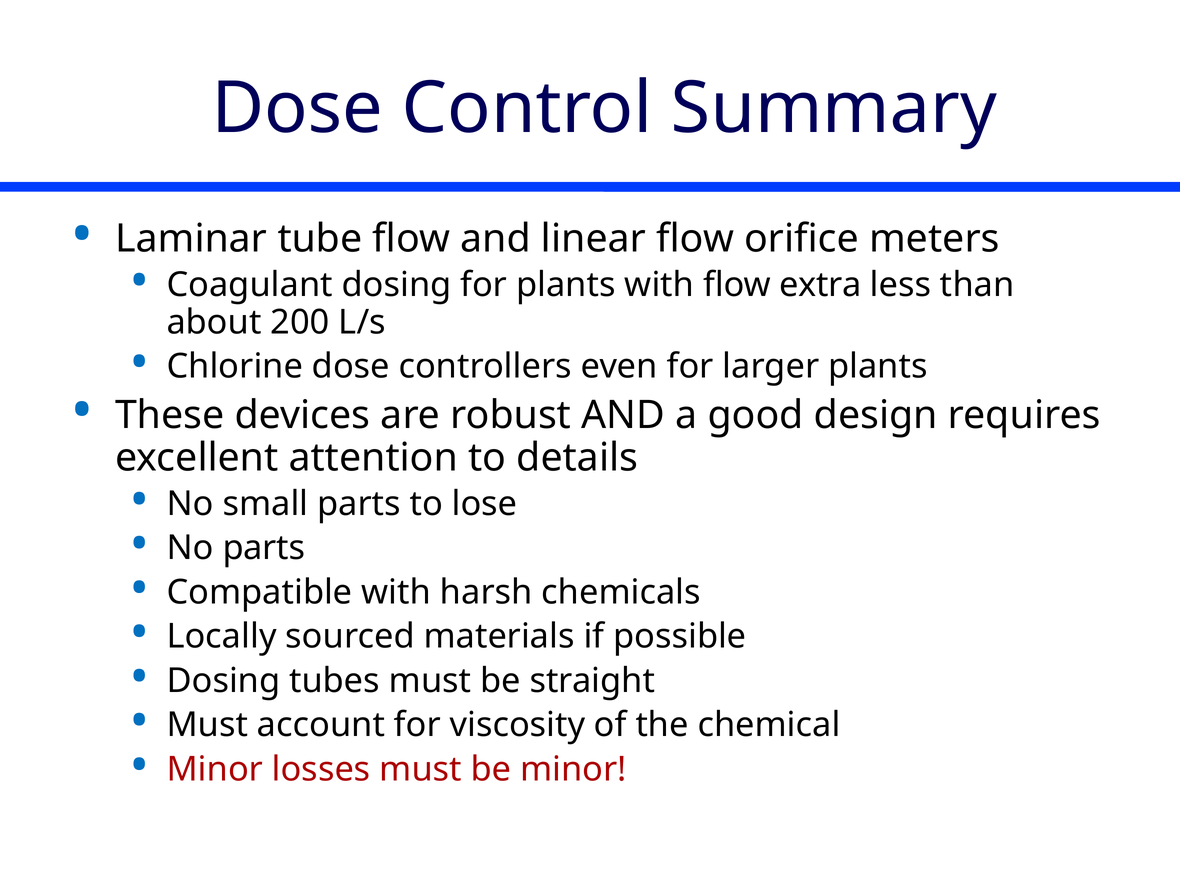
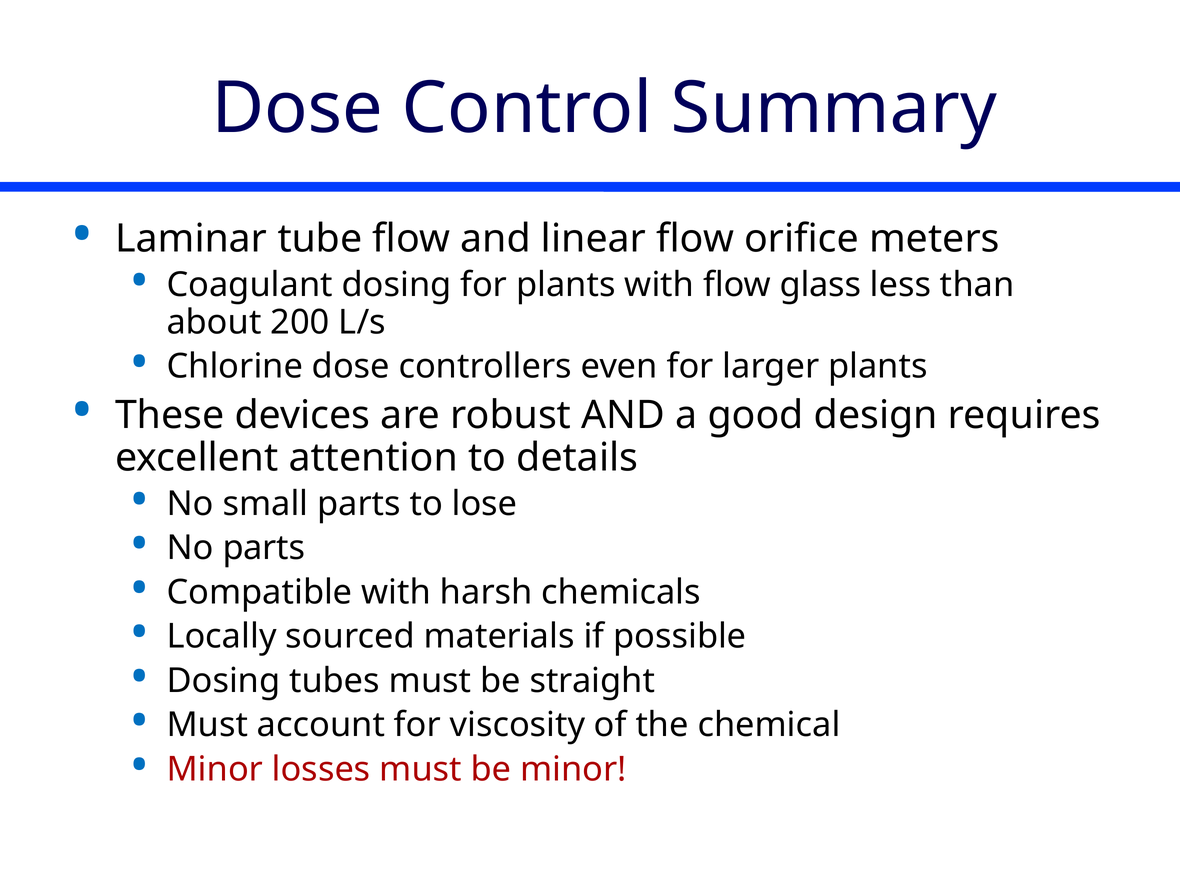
extra: extra -> glass (820, 285)
